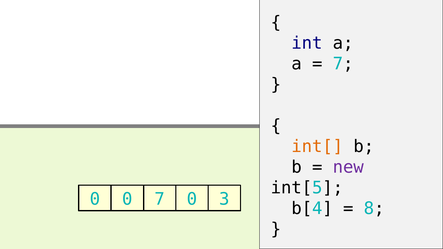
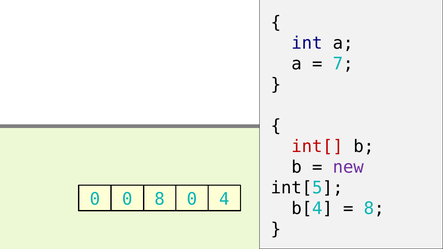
int[ colour: orange -> red (317, 146)
0 7: 7 -> 8 (160, 199)
3: 3 -> 4 (224, 199)
